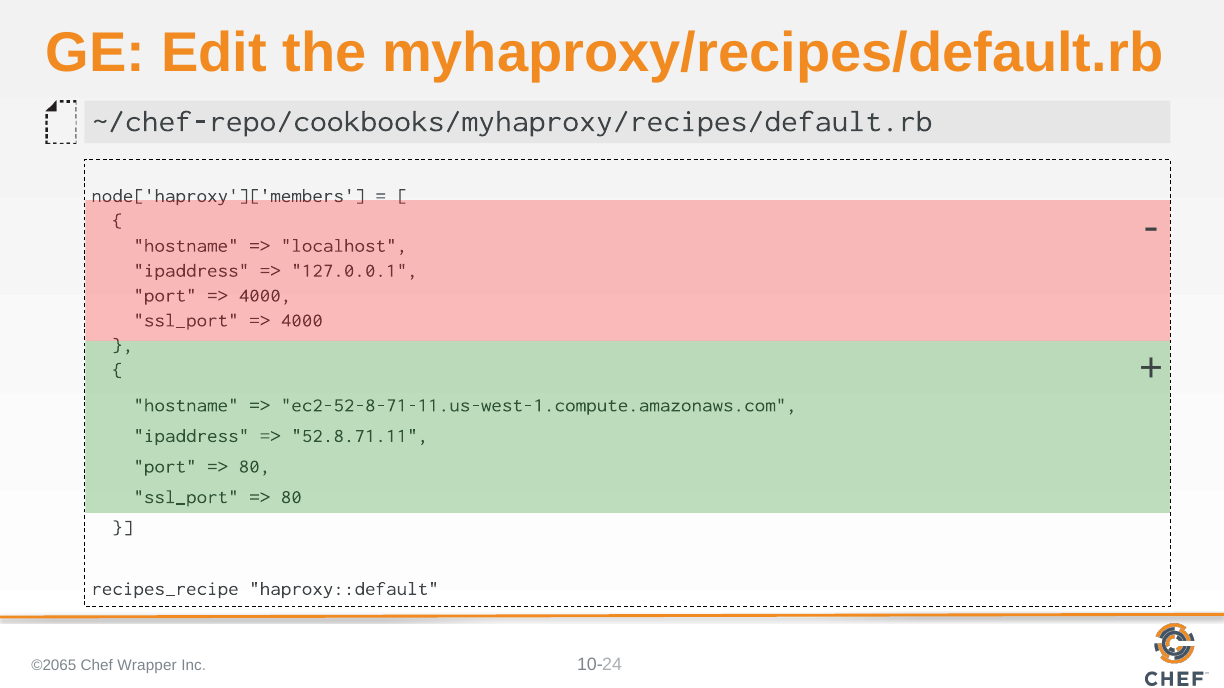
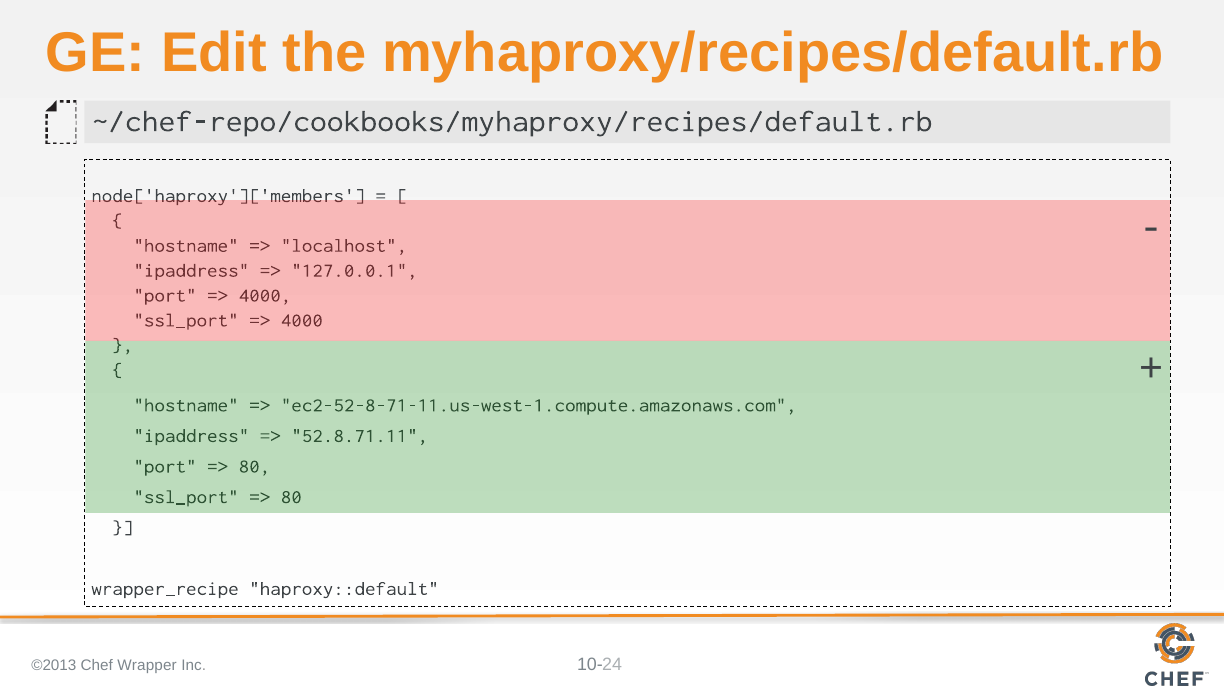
recipes_recipe: recipes_recipe -> wrapper_recipe (165, 589)
©2065: ©2065 -> ©2013 (54, 666)
